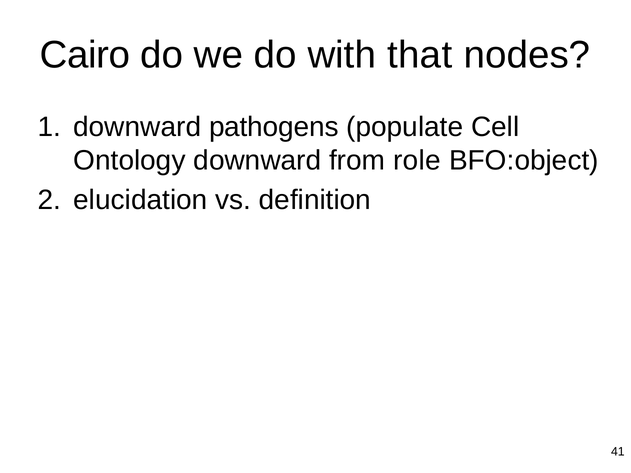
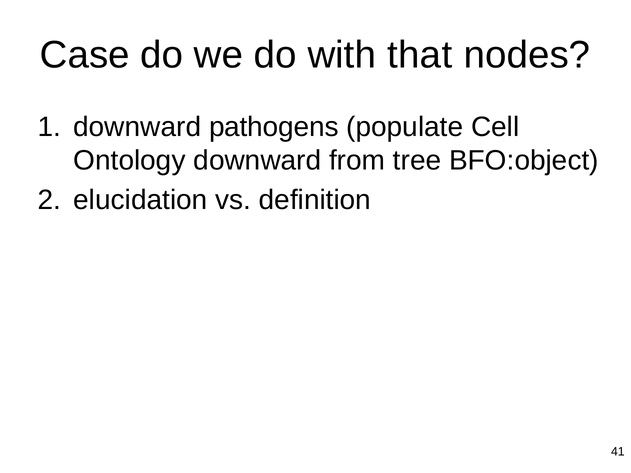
Cairo: Cairo -> Case (85, 55)
role: role -> tree (417, 161)
